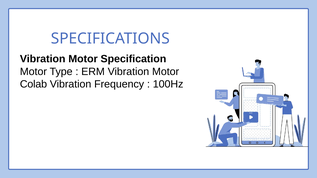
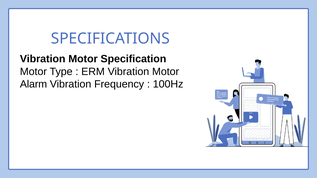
Colab: Colab -> Alarm (33, 84)
